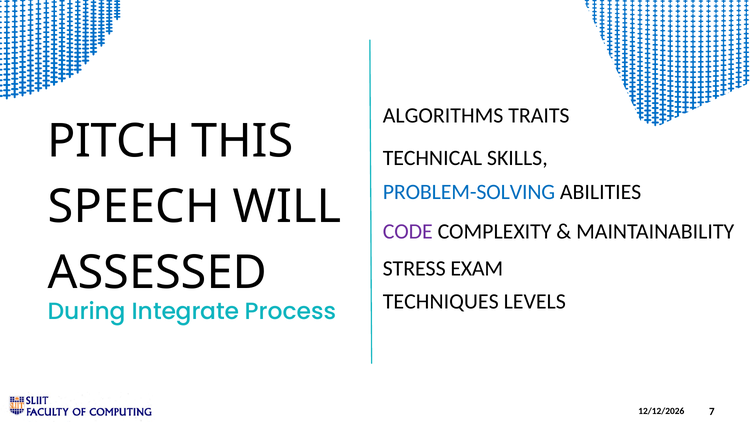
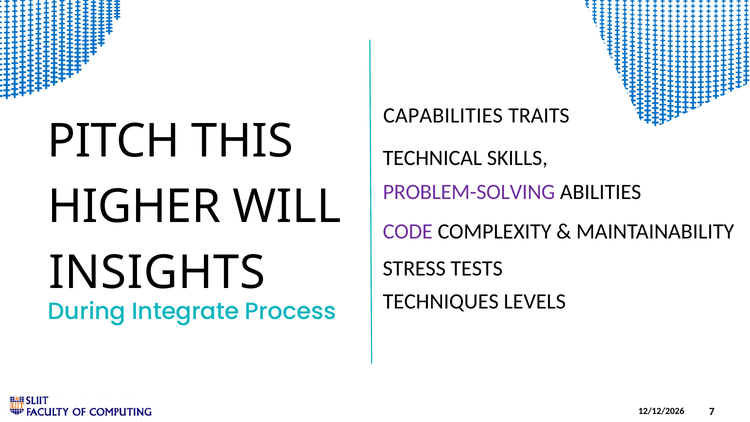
ALGORITHMS: ALGORITHMS -> CAPABILITIES (443, 115)
PROBLEM-SOLVING colour: blue -> purple (469, 192)
SPEECH: SPEECH -> HIGHER (134, 207)
ASSESSED: ASSESSED -> INSIGHTS (157, 272)
EXAM: EXAM -> TESTS (477, 269)
